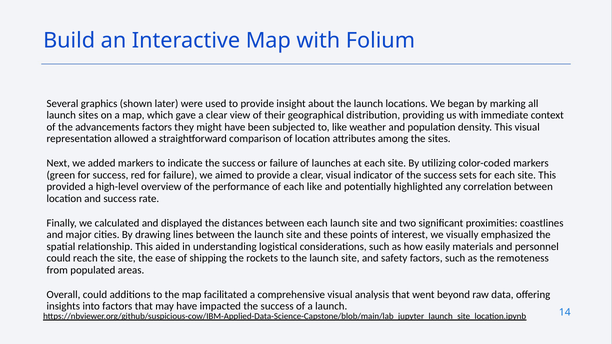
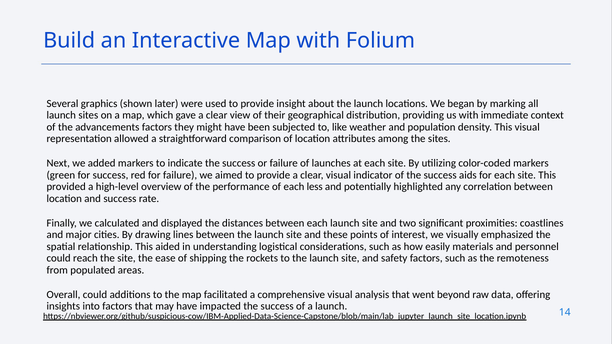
sets: sets -> aids (468, 175)
each like: like -> less (315, 187)
